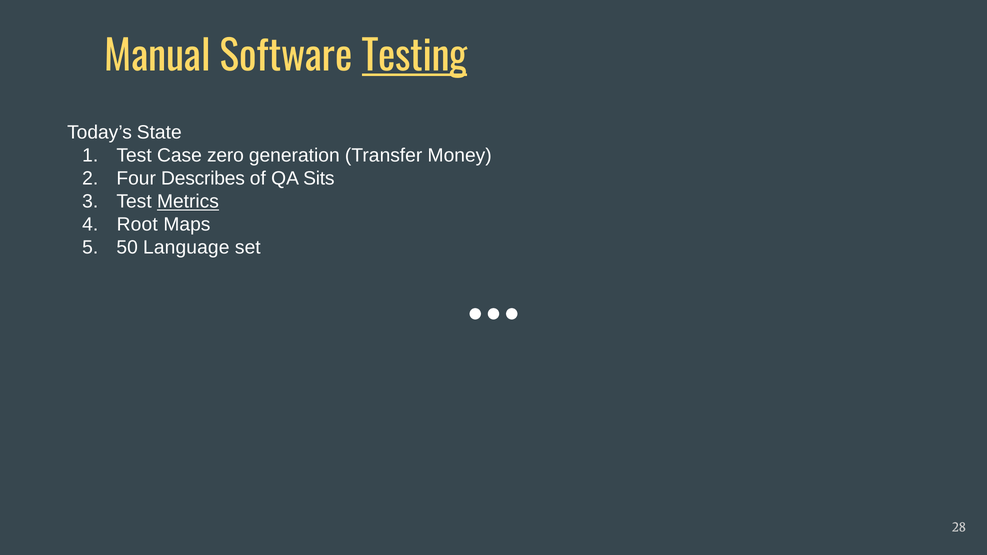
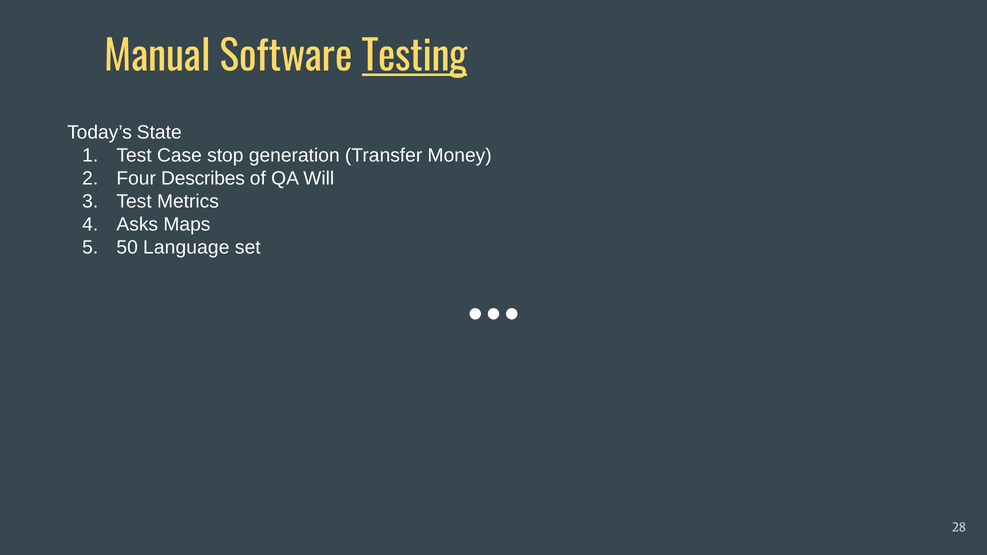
zero: zero -> stop (225, 156)
Sits: Sits -> Will (319, 179)
Metrics underline: present -> none (188, 202)
Root: Root -> Asks (137, 225)
